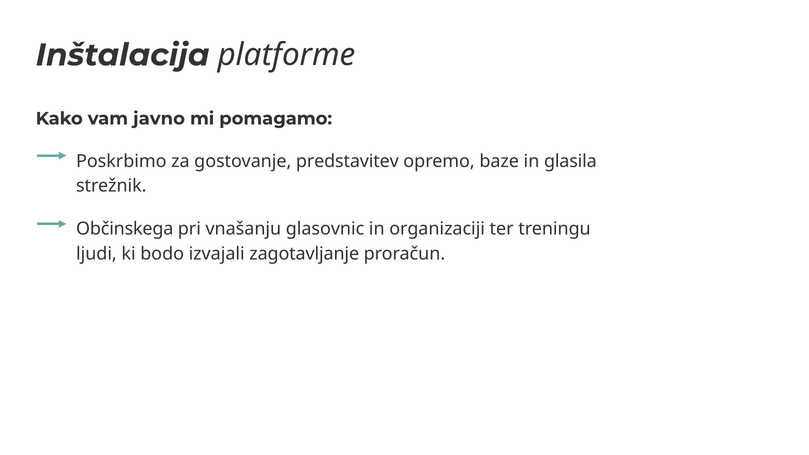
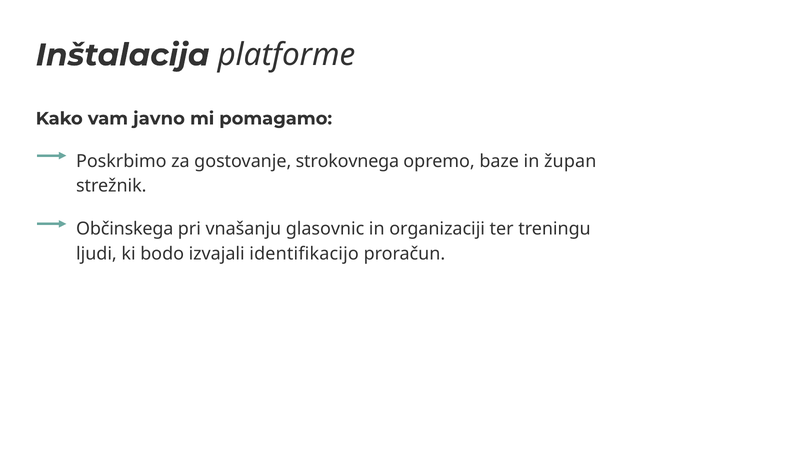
predstavitev: predstavitev -> strokovnega (347, 161)
glasila: glasila -> župan (570, 161)
zagotavljanje: zagotavljanje -> identifikacijo (304, 254)
